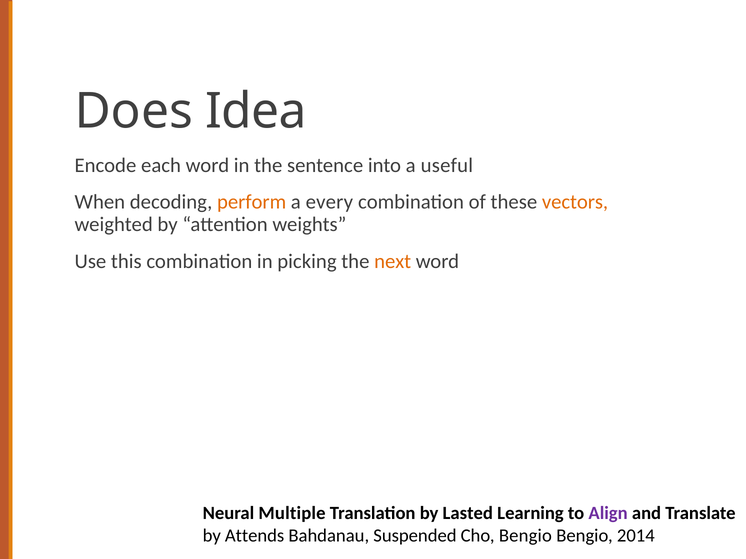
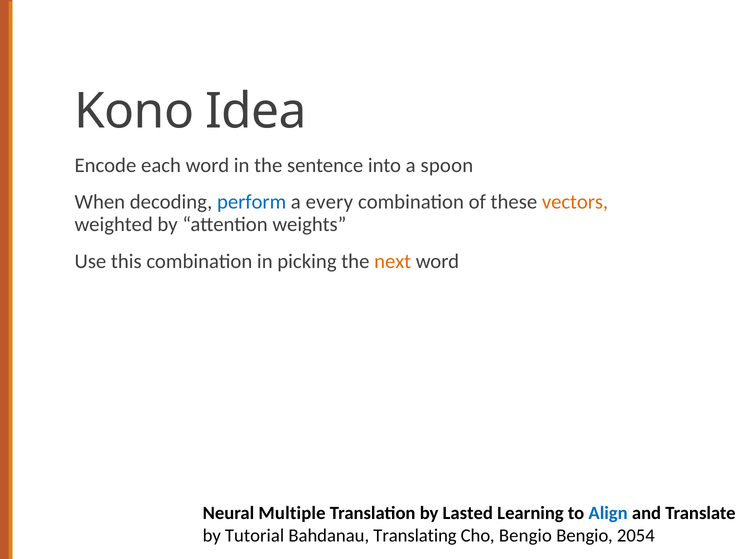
Does: Does -> Kono (134, 111)
useful: useful -> spoon (447, 165)
perform colour: orange -> blue (252, 202)
Align colour: purple -> blue (608, 513)
Attends: Attends -> Tutorial (255, 536)
Suspended: Suspended -> Translating (415, 536)
2014: 2014 -> 2054 (636, 536)
